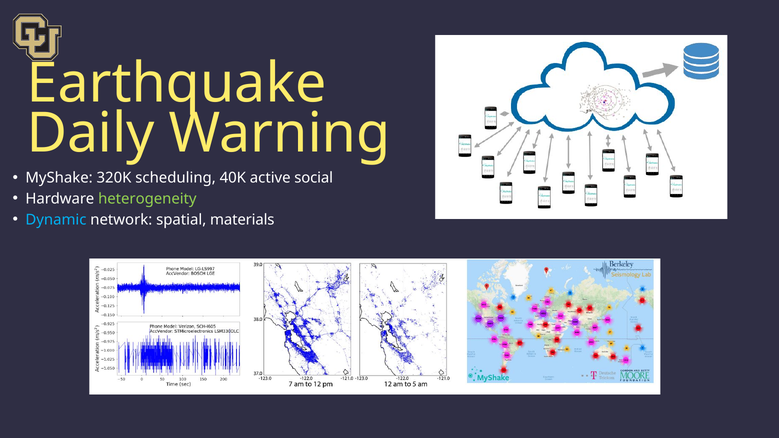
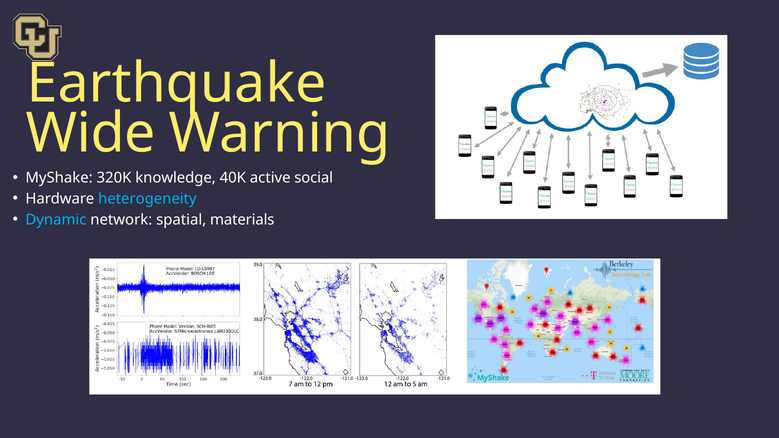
Daily: Daily -> Wide (91, 134)
scheduling: scheduling -> knowledge (176, 178)
heterogeneity colour: light green -> light blue (147, 199)
